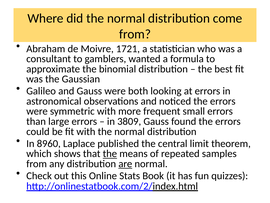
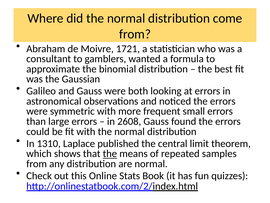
3809: 3809 -> 2608 (129, 121)
8960: 8960 -> 1310 (49, 143)
are underline: present -> none (125, 163)
